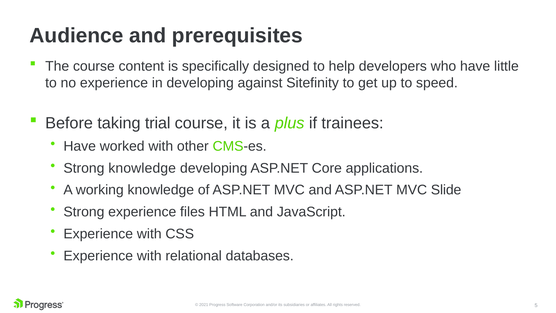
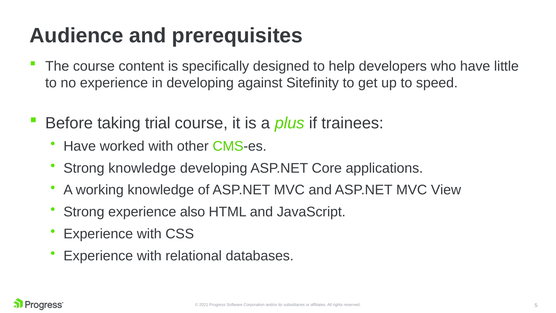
Slide: Slide -> View (446, 190)
files: files -> also (193, 212)
